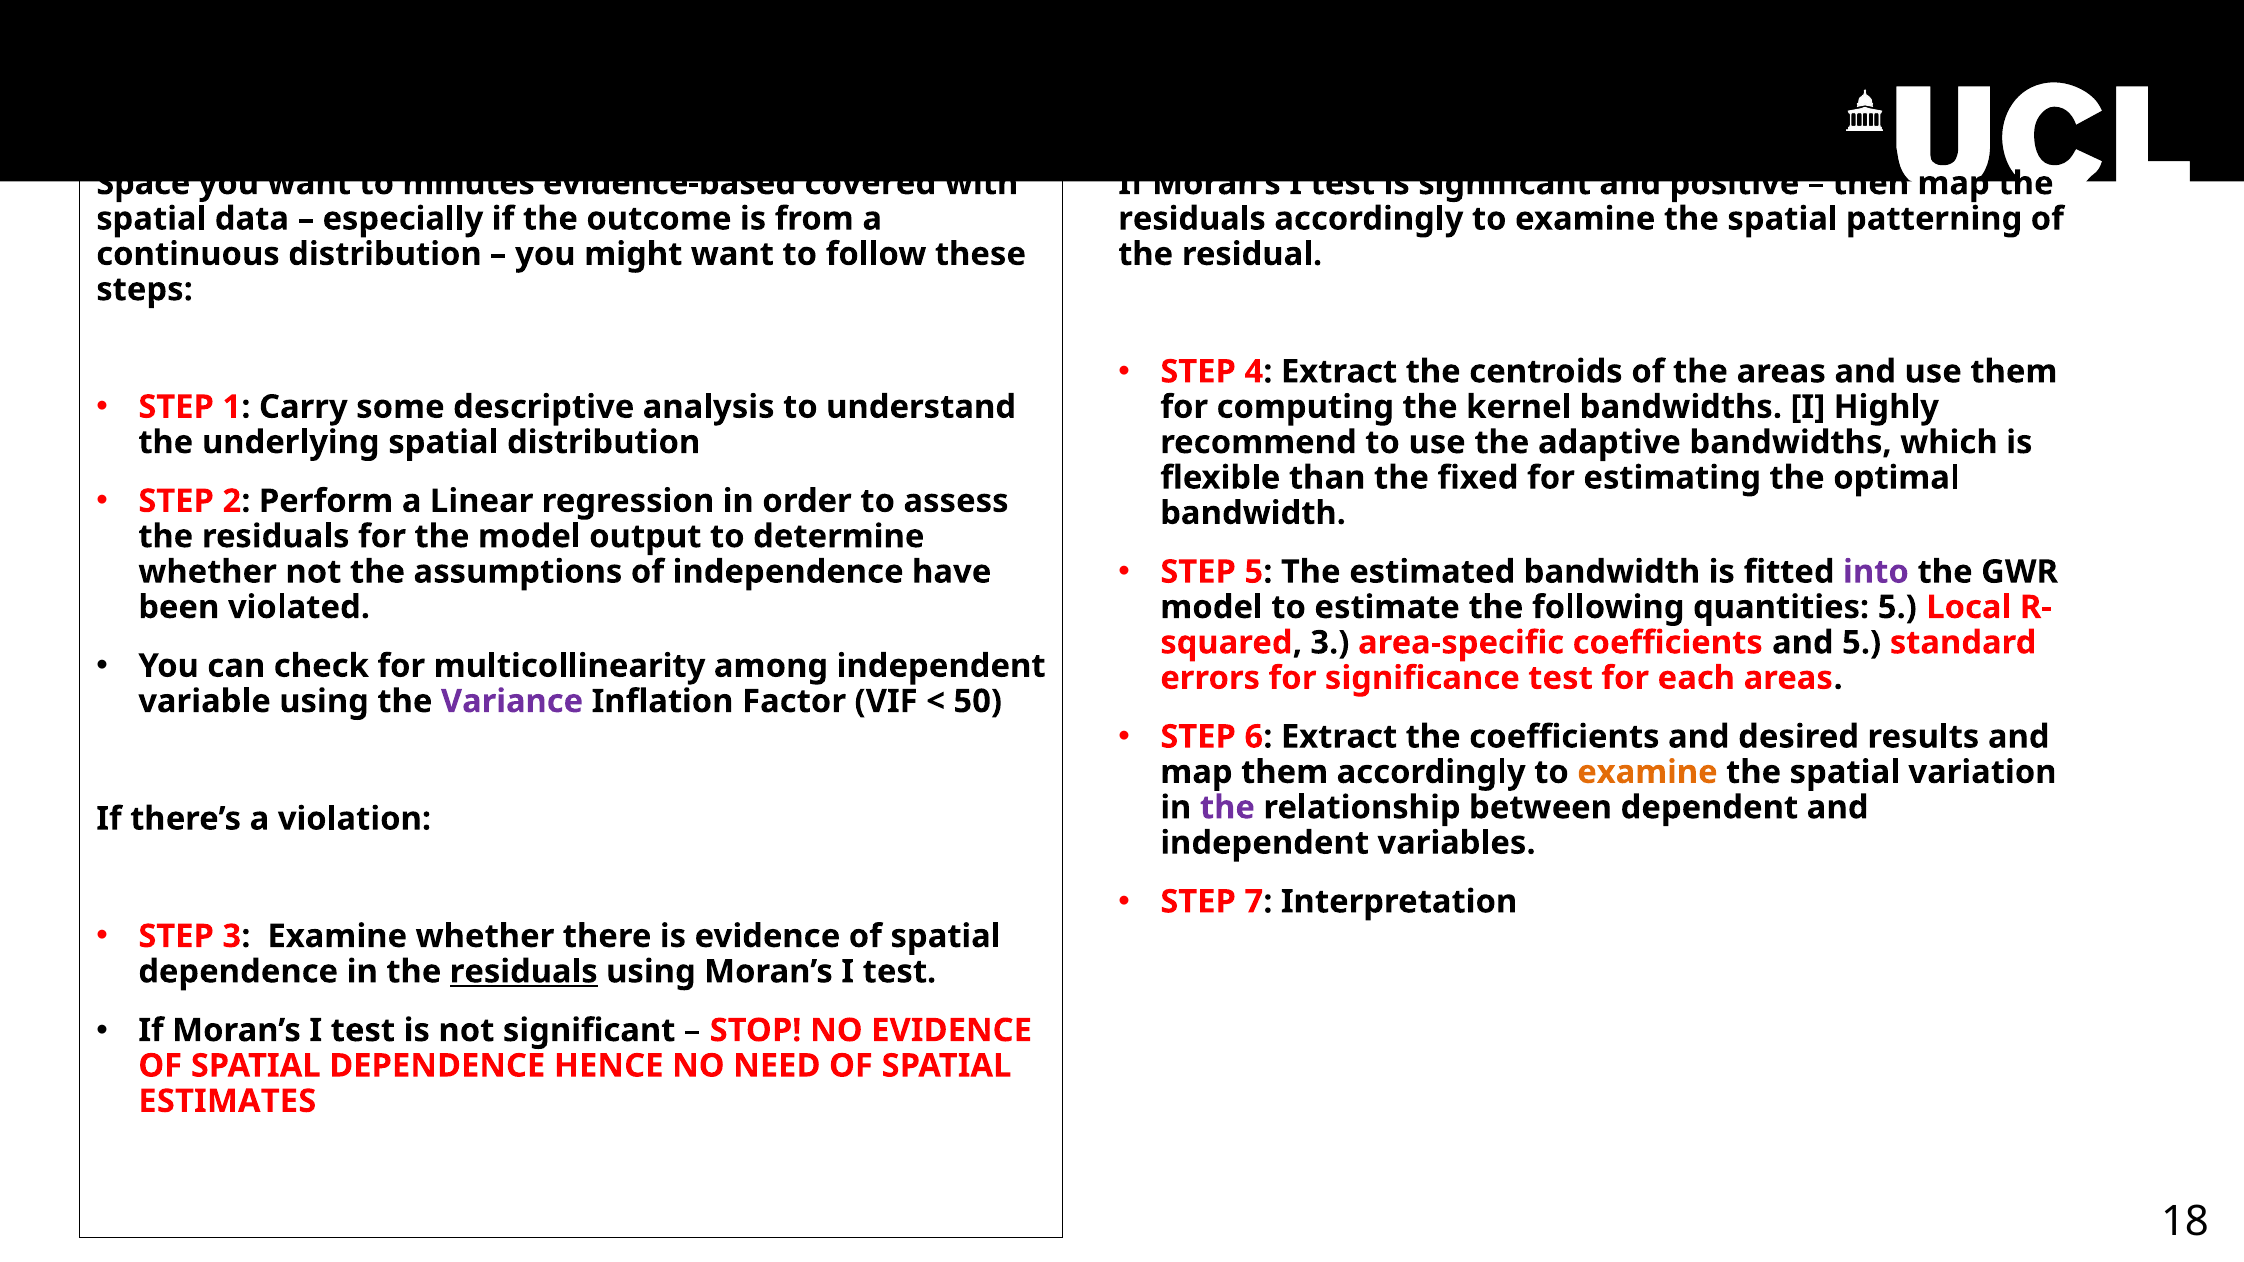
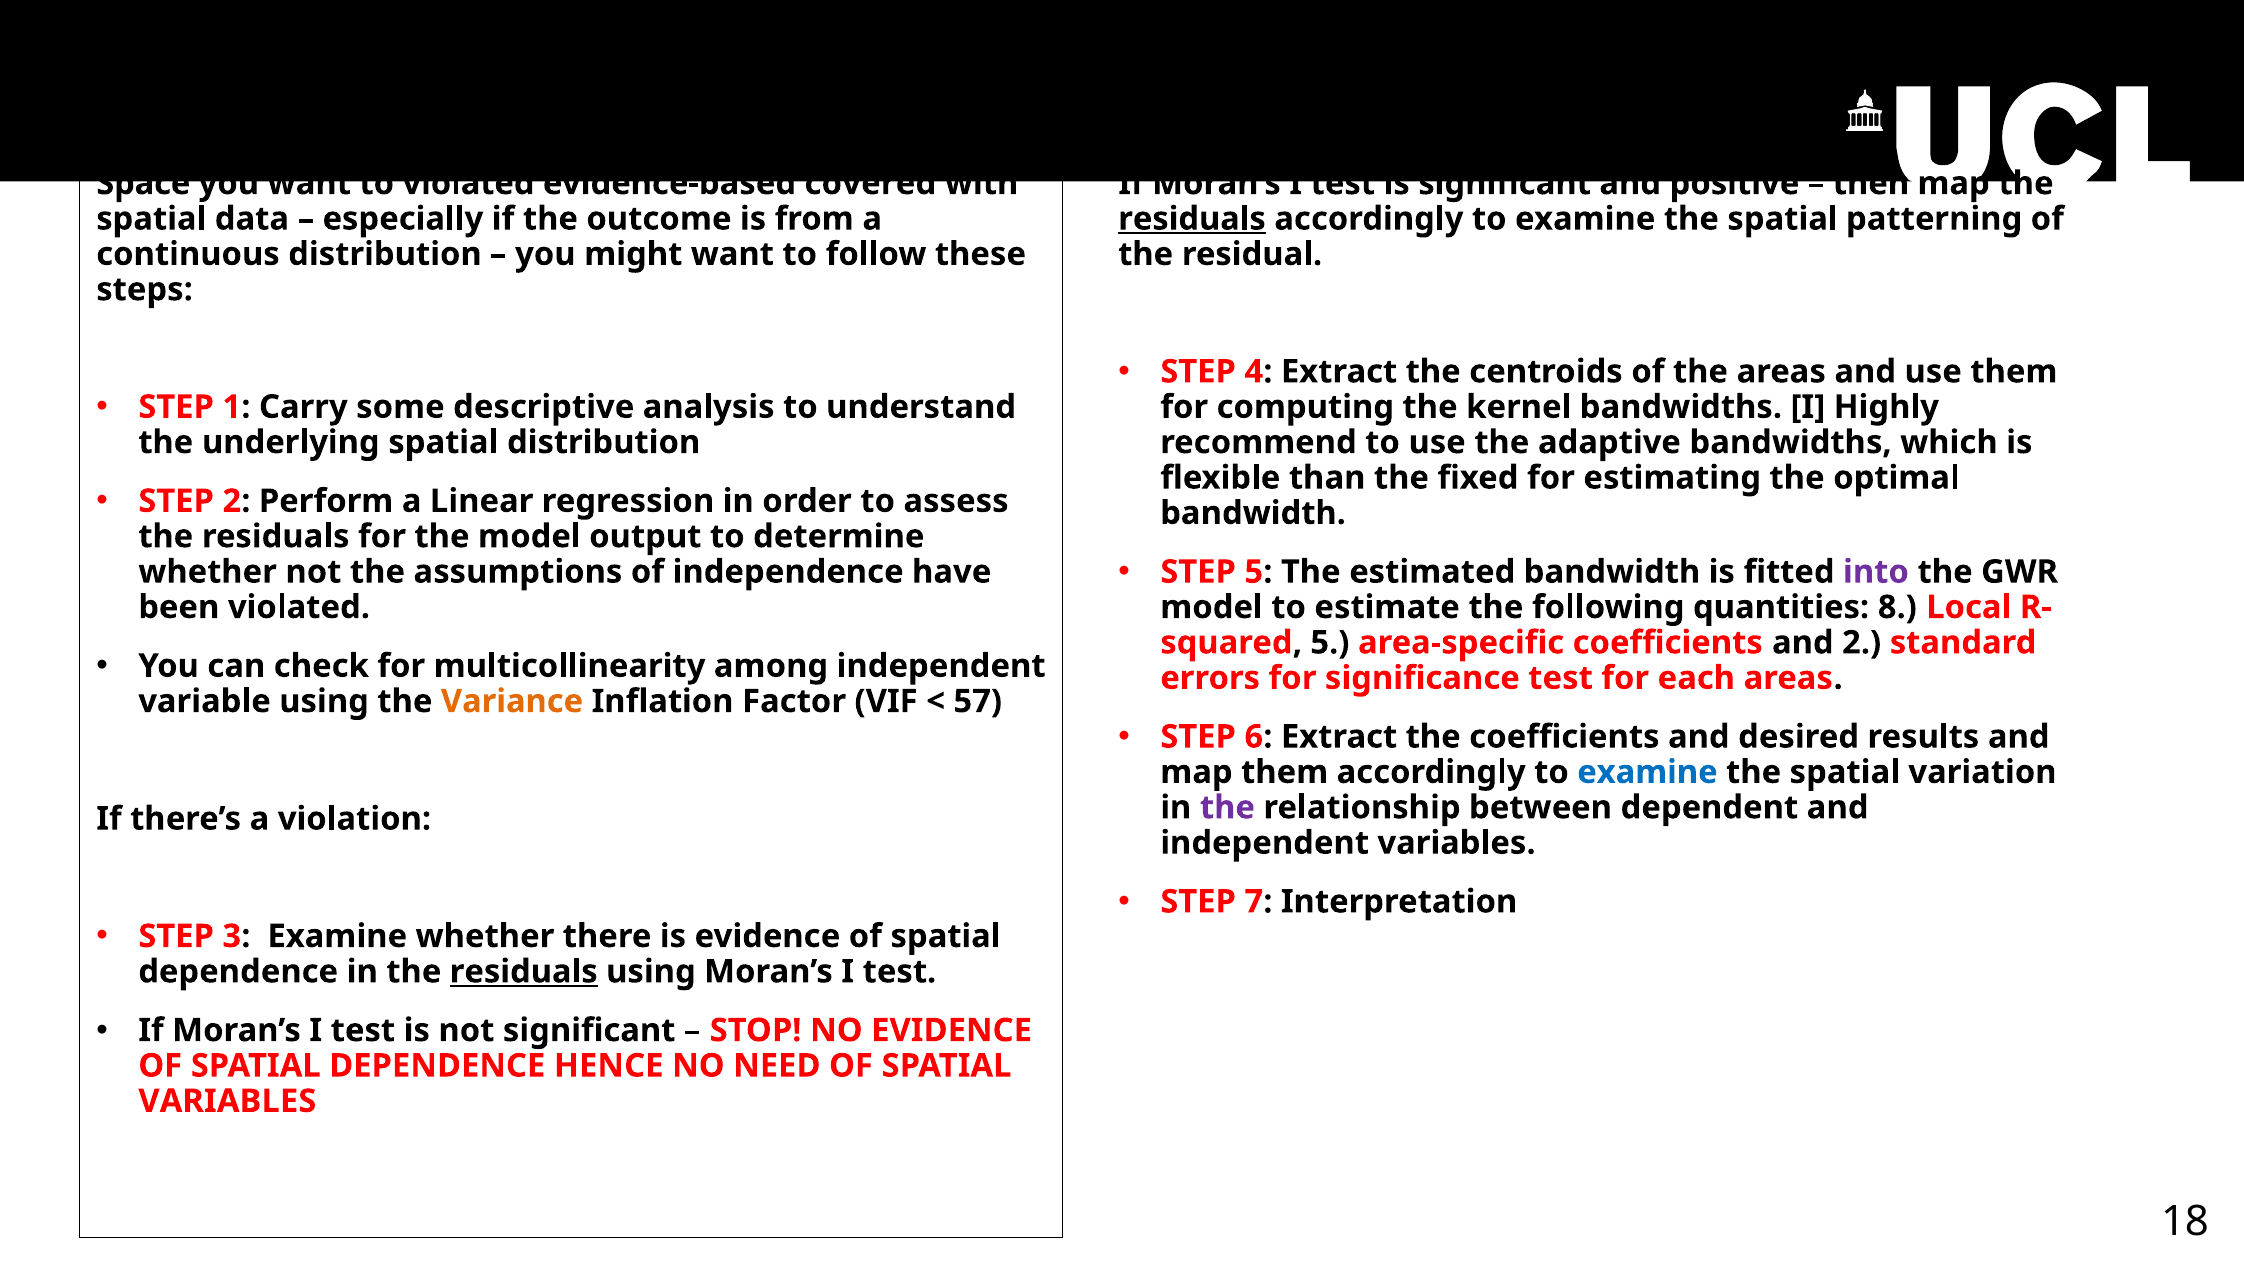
to minutes: minutes -> violated (469, 183)
residuals underline: none -> present (1192, 219)
quantities 5: 5 -> 8 (1897, 607)
3: 3 -> 5 (1330, 643)
and 5: 5 -> 2 (1862, 643)
Variance colour: purple -> orange (512, 701)
50: 50 -> 57 (978, 701)
examine colour: orange -> blue (1647, 772)
ESTIMATES: ESTIMATES -> VARIABLES (227, 1101)
